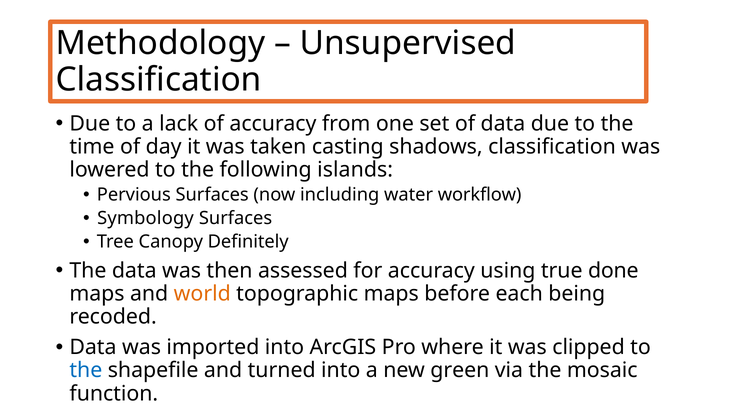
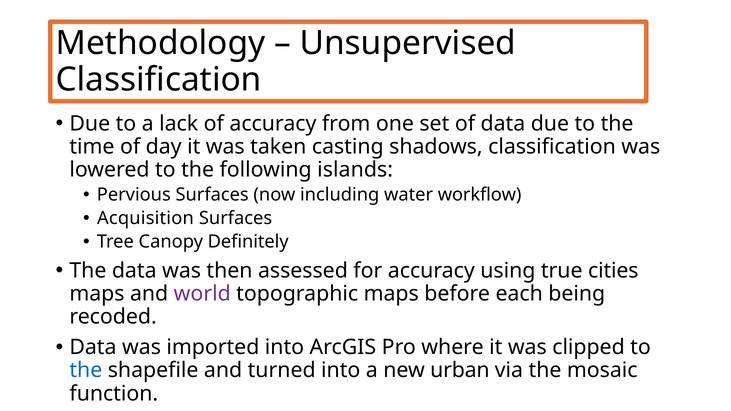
Symbology: Symbology -> Acquisition (145, 218)
done: done -> cities (613, 271)
world colour: orange -> purple (202, 294)
green: green -> urban (460, 371)
